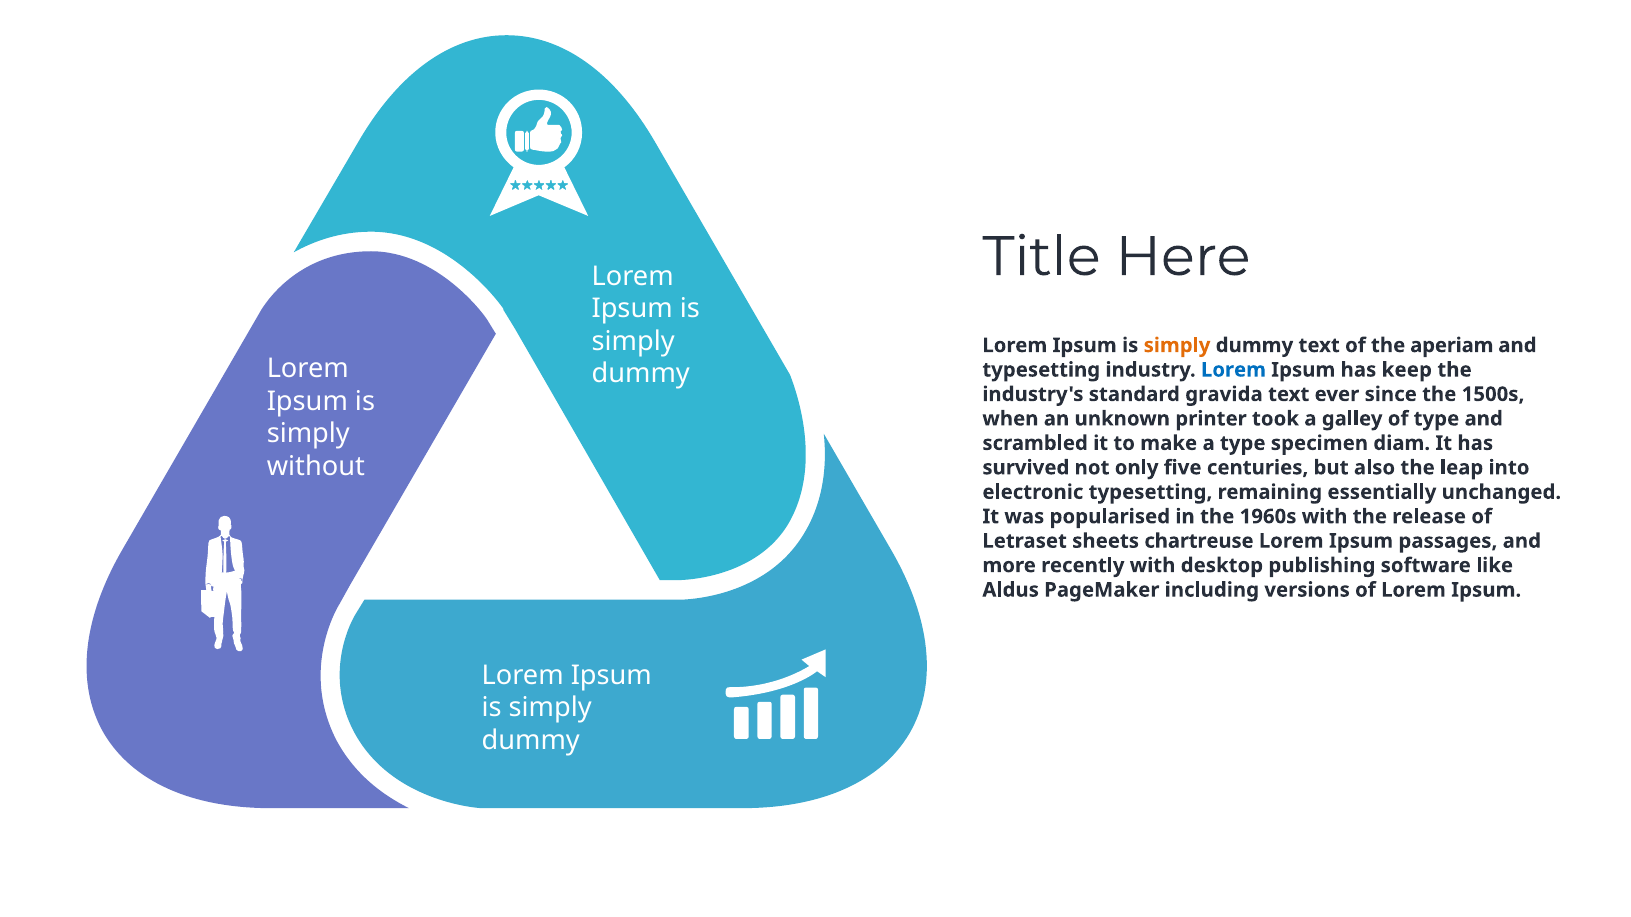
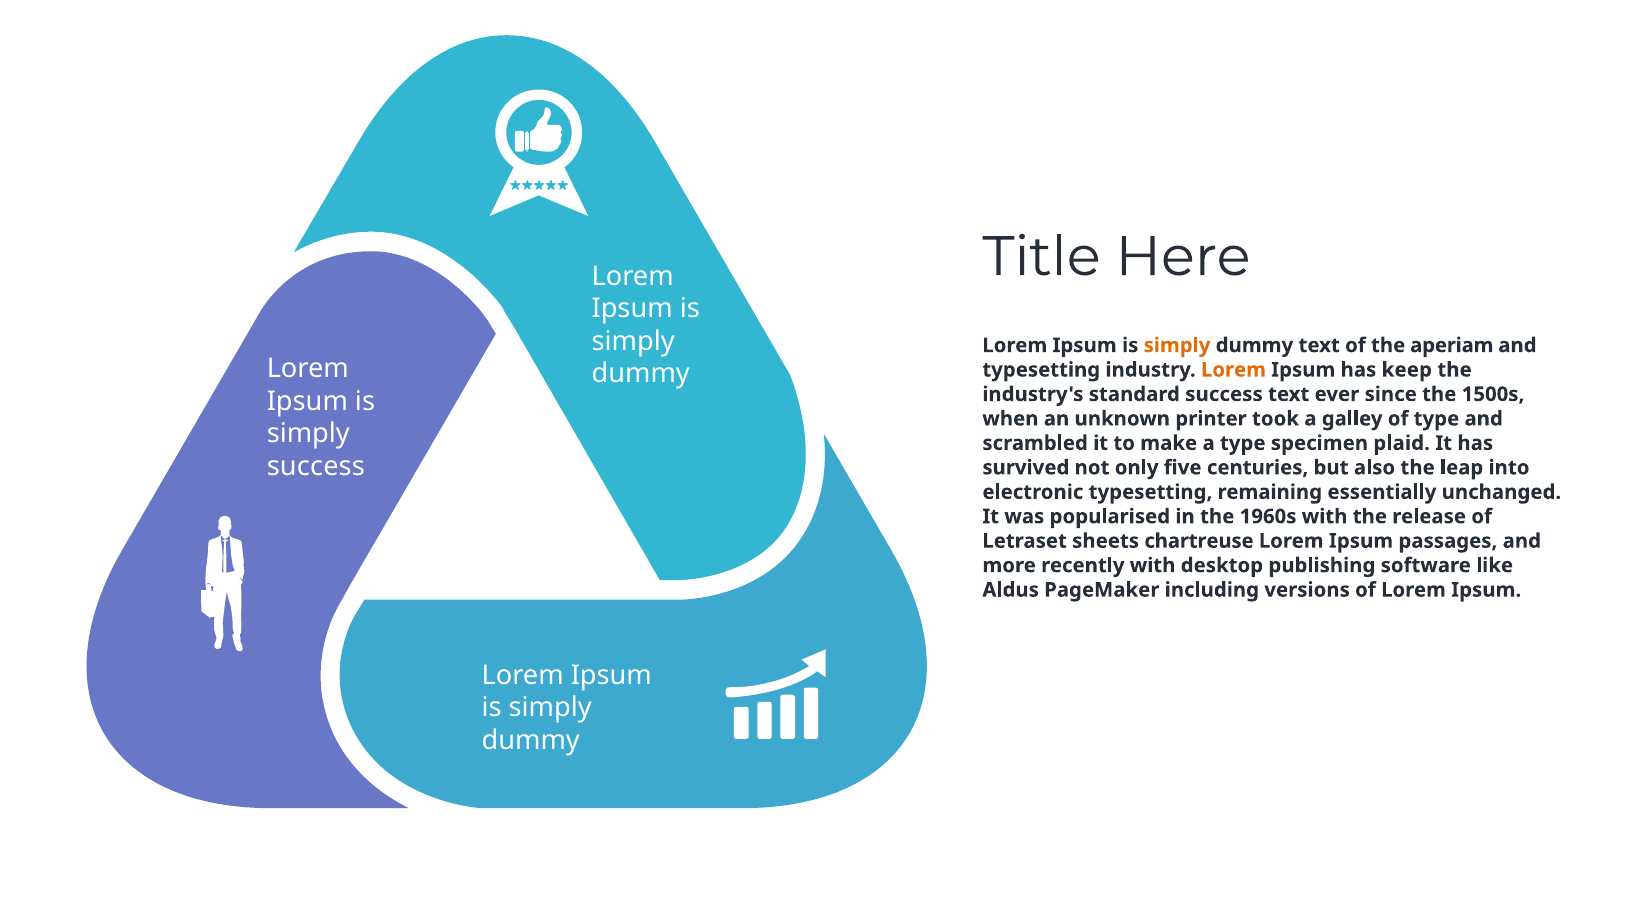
Lorem colour: blue -> orange (1233, 370)
standard gravida: gravida -> success (1224, 394)
diam: diam -> plaid (1402, 443)
without: without -> success (316, 467)
